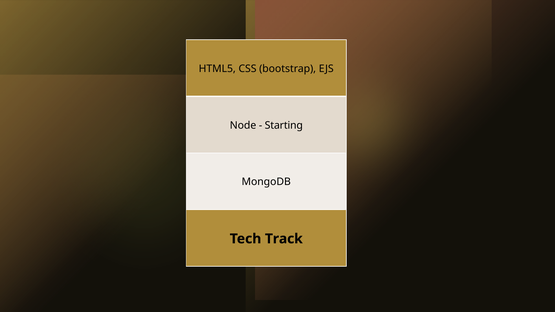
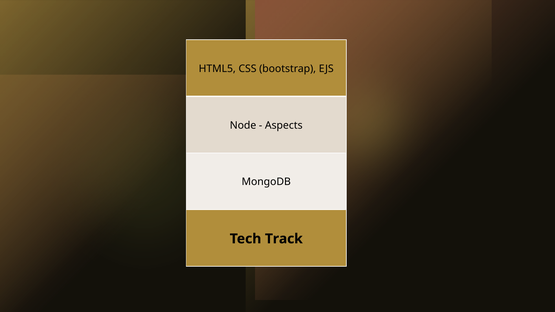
Starting: Starting -> Aspects (284, 125)
